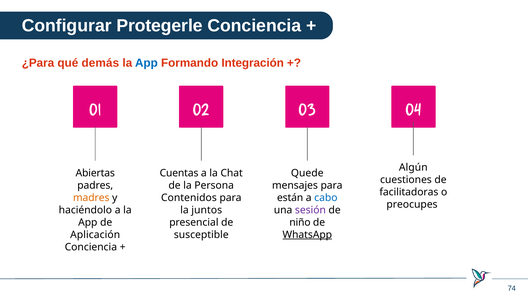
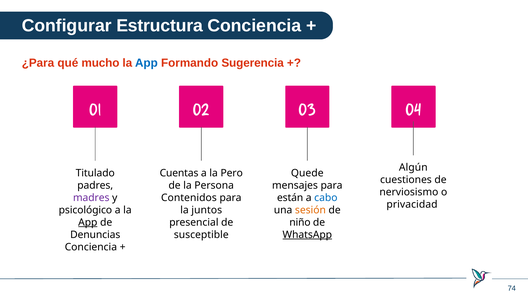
Protegerle: Protegerle -> Estructura (160, 26)
demás: demás -> mucho (100, 63)
Integración: Integración -> Sugerencia (253, 63)
Abiertas: Abiertas -> Titulado (95, 173)
Chat: Chat -> Pero (232, 173)
facilitadoras: facilitadoras -> nerviosismo (409, 192)
madres colour: orange -> purple (91, 198)
preocupes: preocupes -> privacidad (412, 205)
haciéndolo: haciéndolo -> psicológico (85, 210)
sesión colour: purple -> orange (310, 210)
App underline: none -> present (88, 222)
Aplicación: Aplicación -> Denuncias (95, 235)
